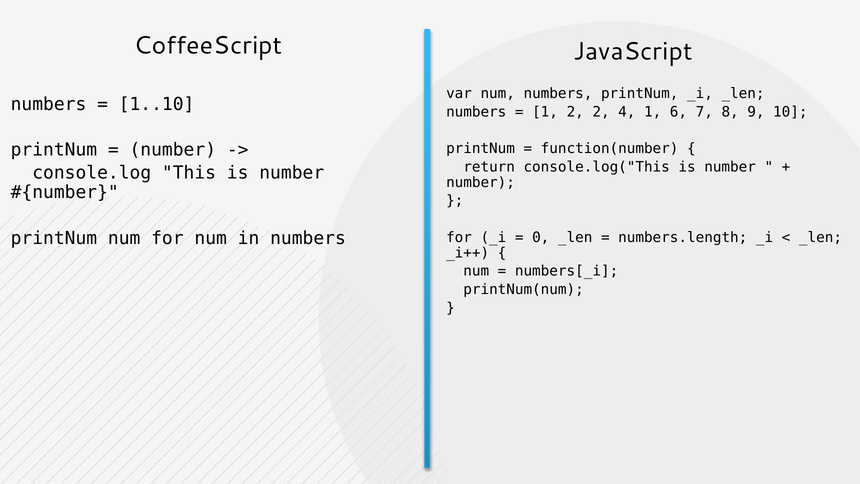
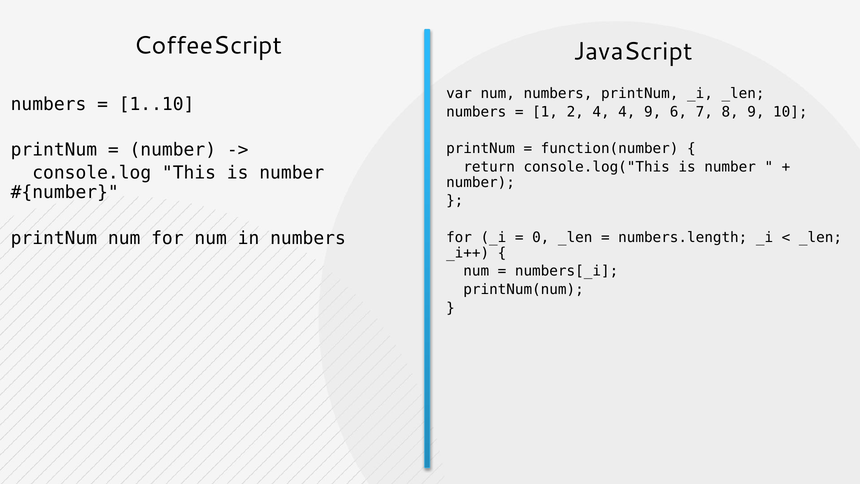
2 2: 2 -> 4 (601, 112)
4 1: 1 -> 9 (653, 112)
